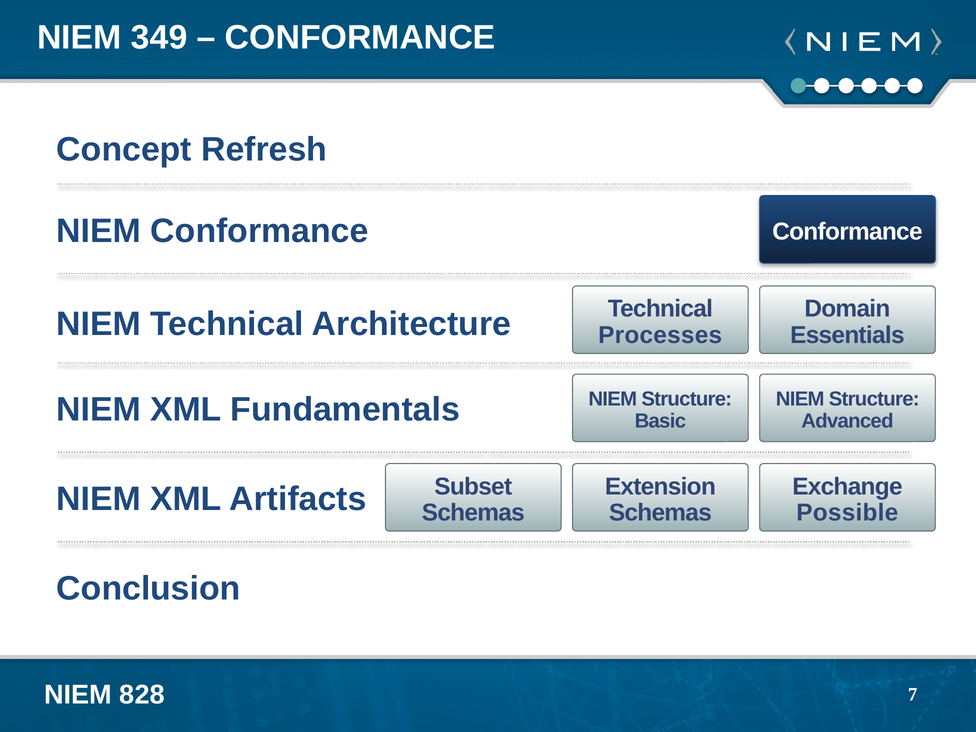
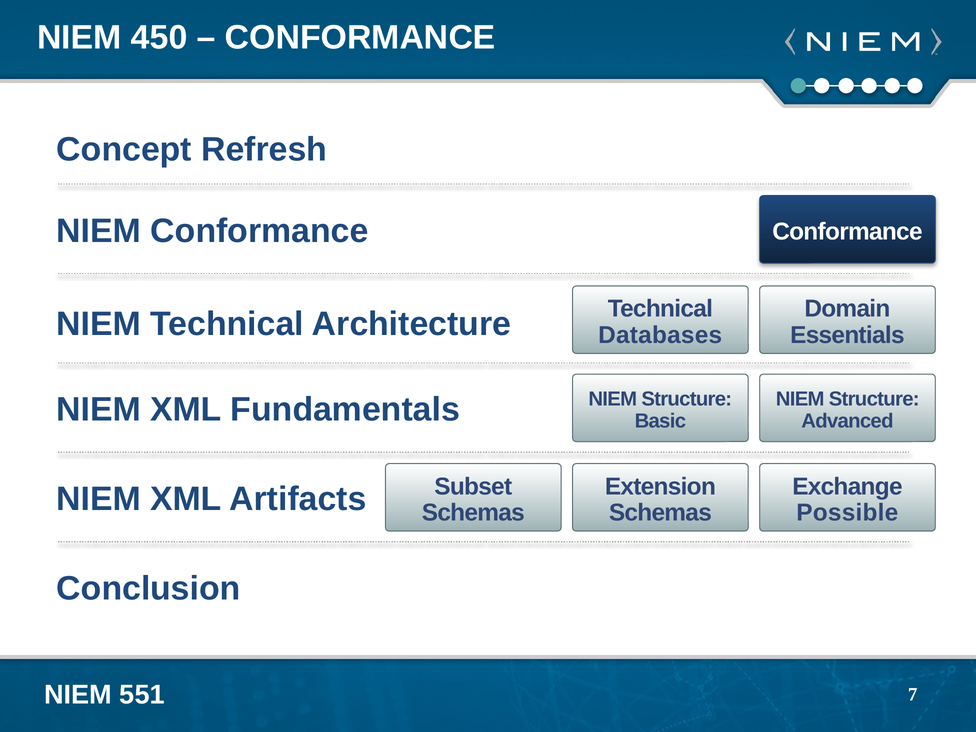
349: 349 -> 450 (159, 38)
Processes: Processes -> Databases (660, 335)
828: 828 -> 551 (142, 695)
